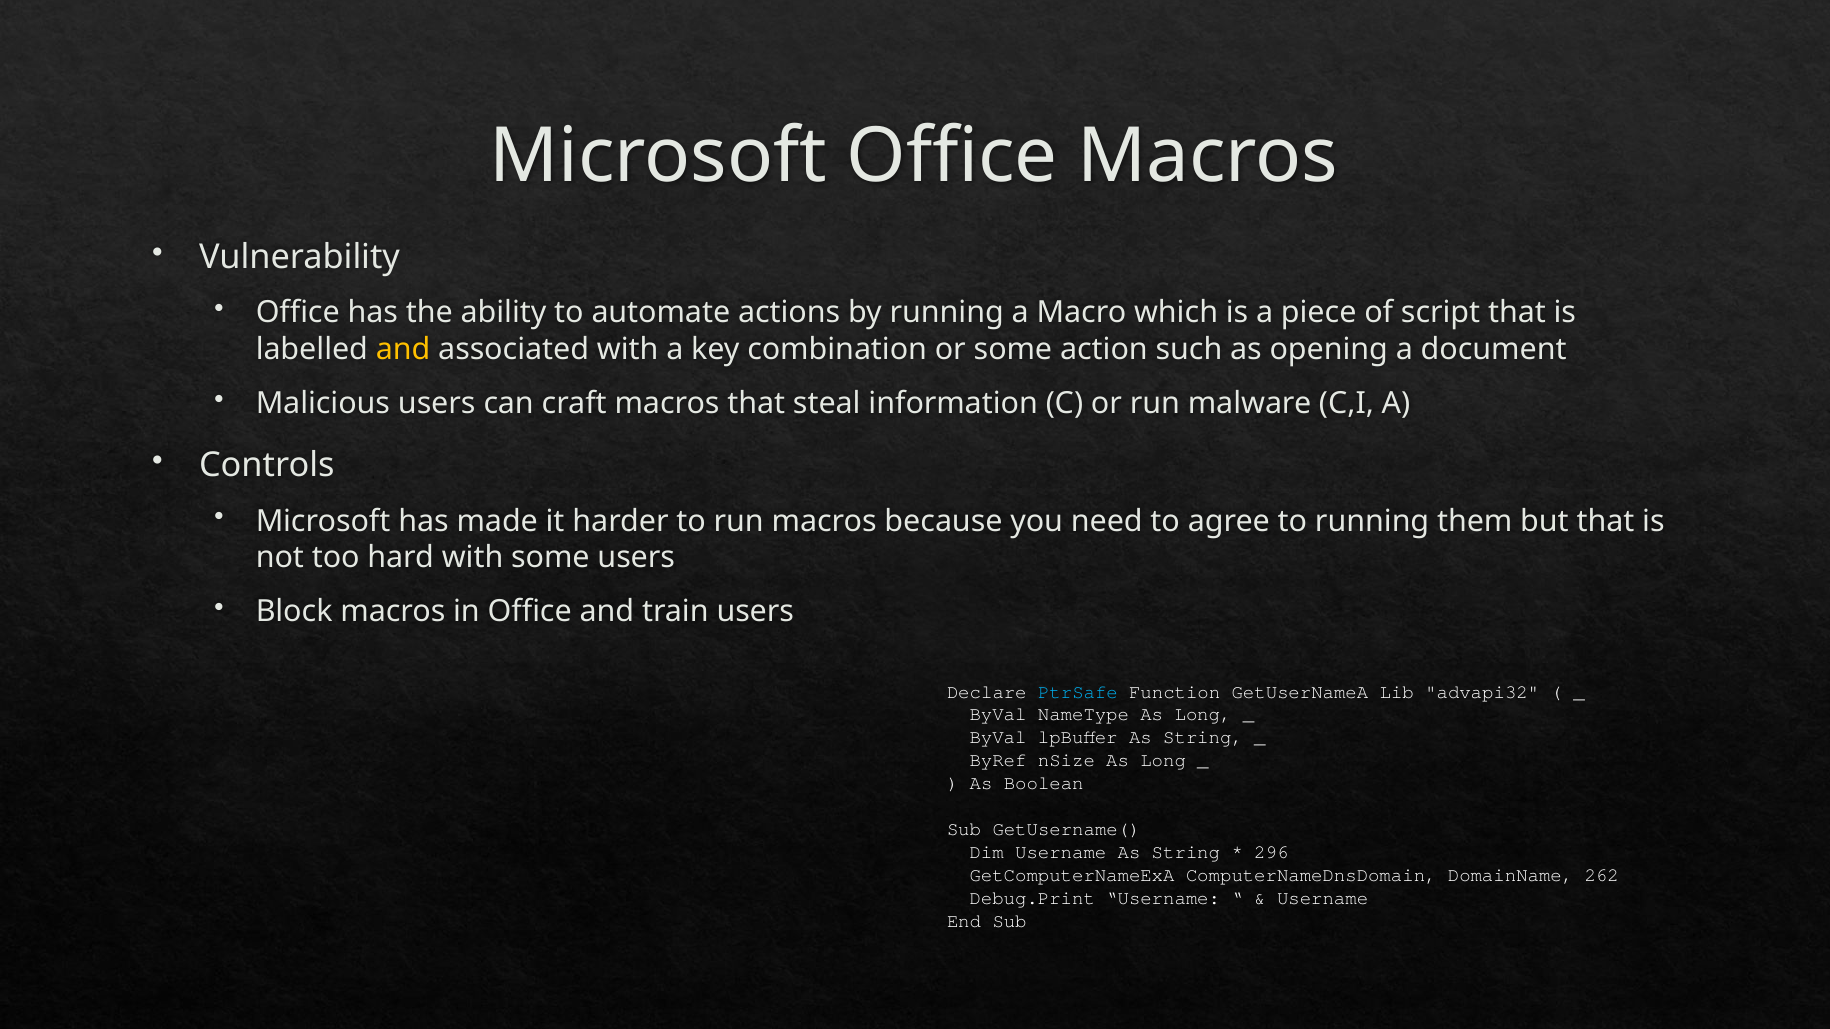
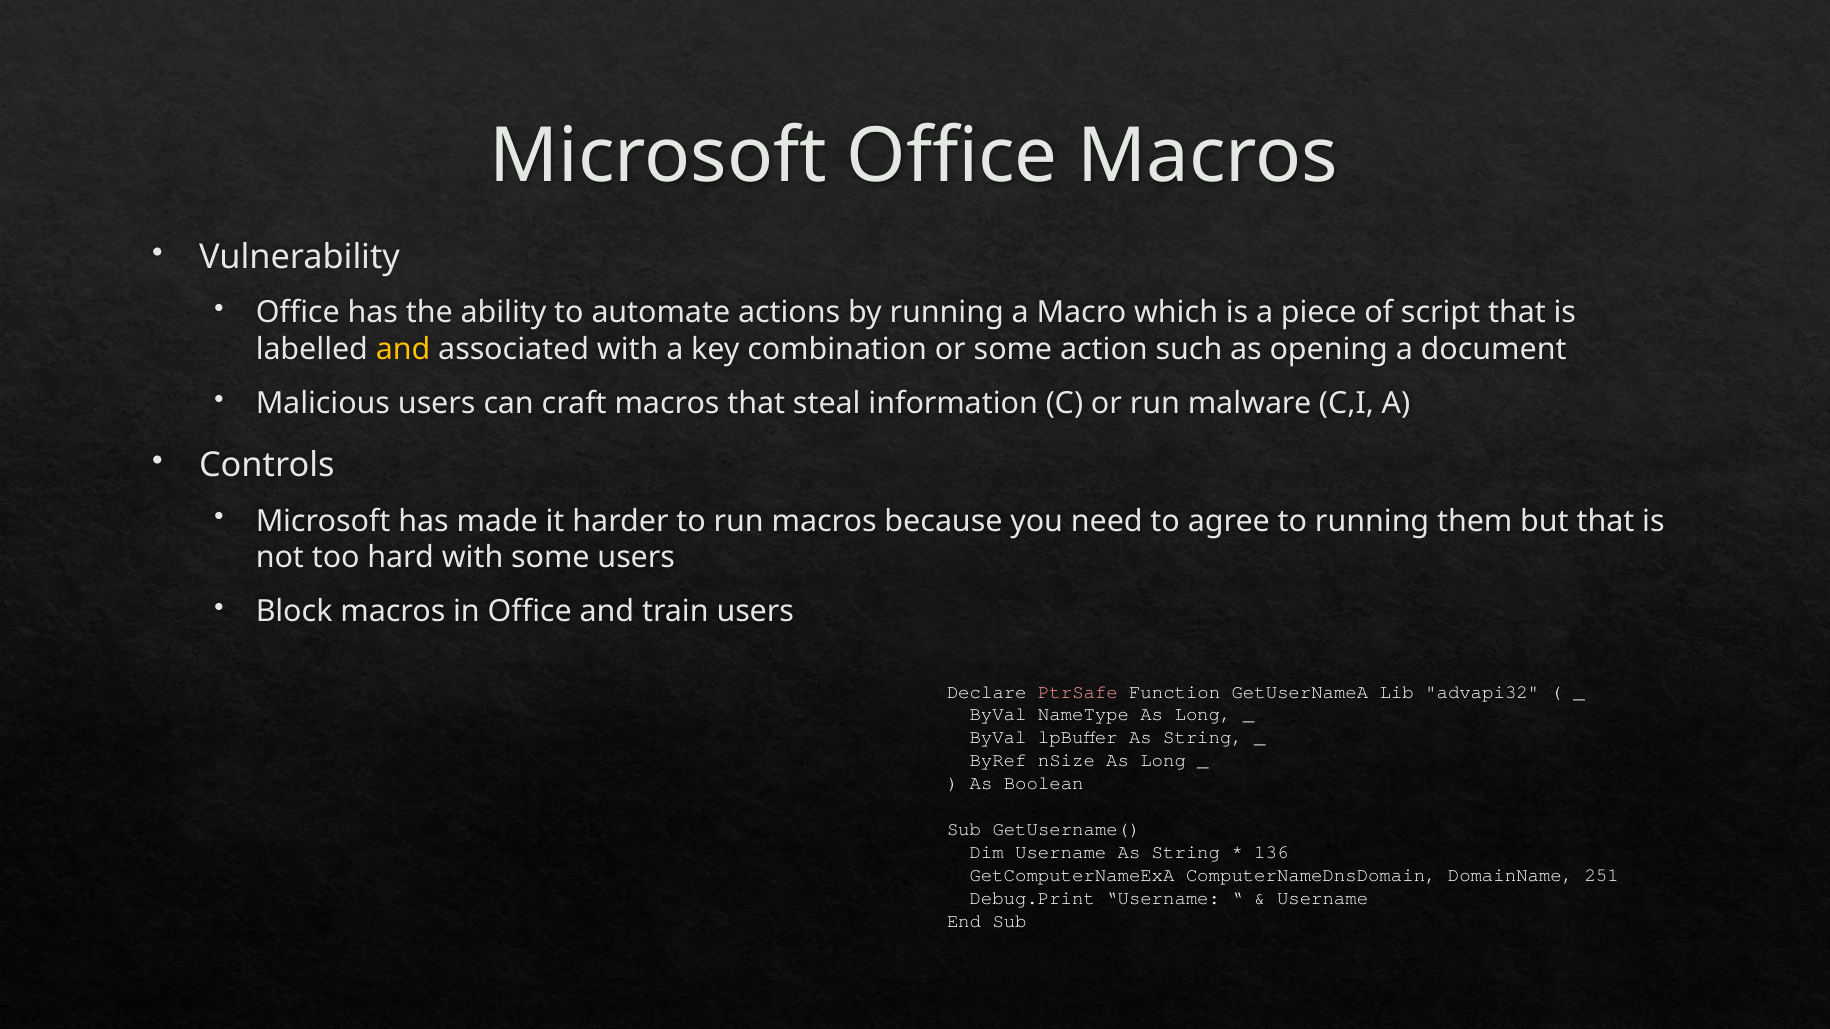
PtrSafe colour: light blue -> pink (1078, 692)
296: 296 -> 136 (1271, 852)
262: 262 -> 251 (1602, 875)
